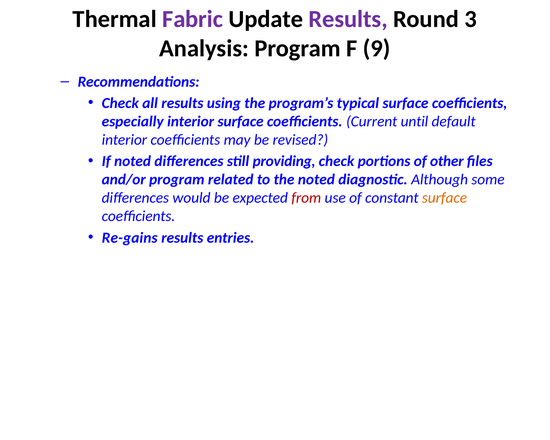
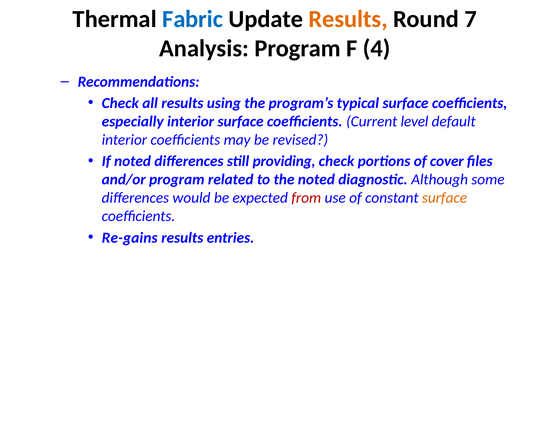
Fabric colour: purple -> blue (193, 19)
Results colour: purple -> orange (348, 19)
3: 3 -> 7 (471, 19)
9: 9 -> 4 (377, 48)
until: until -> level (415, 121)
other: other -> cover (447, 161)
